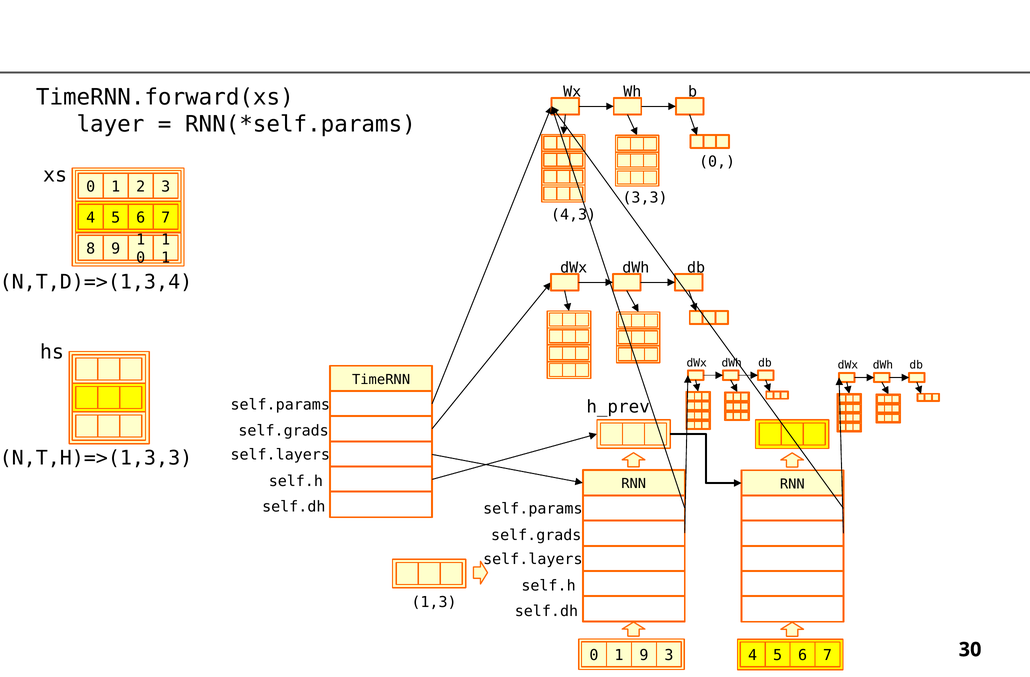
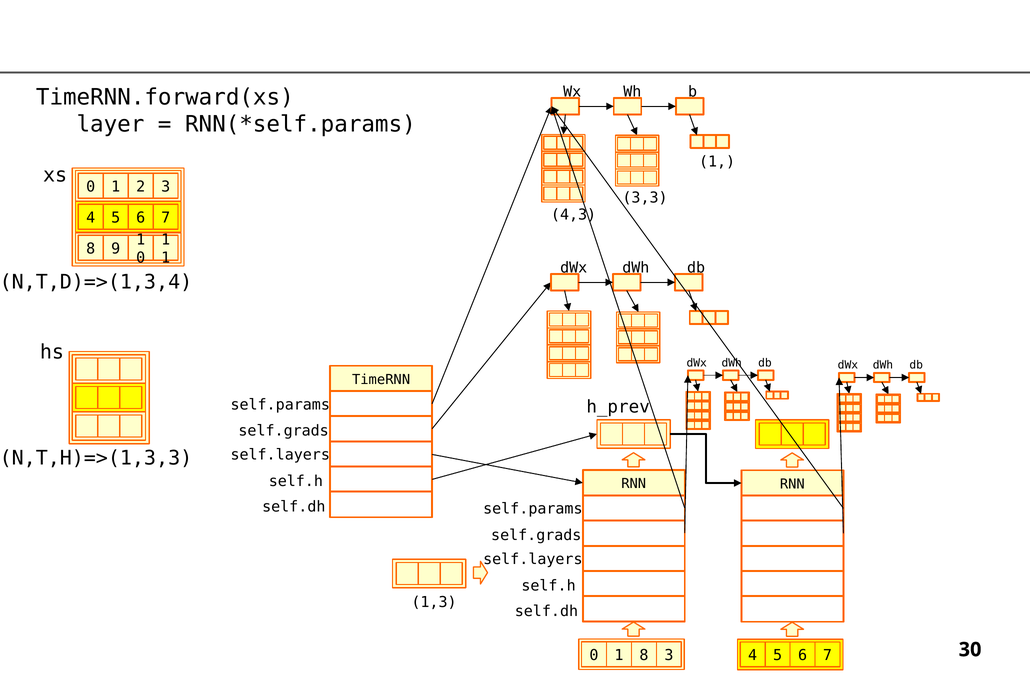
0: 0 -> 1 (717, 162)
1 9: 9 -> 8 (644, 655)
